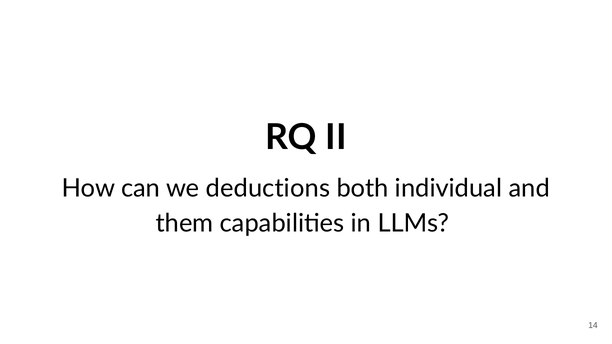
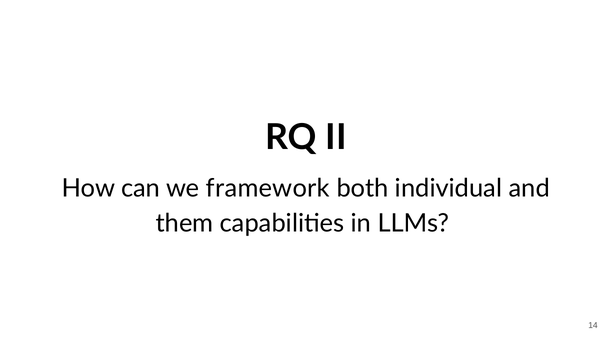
deductions: deductions -> framework (268, 188)
